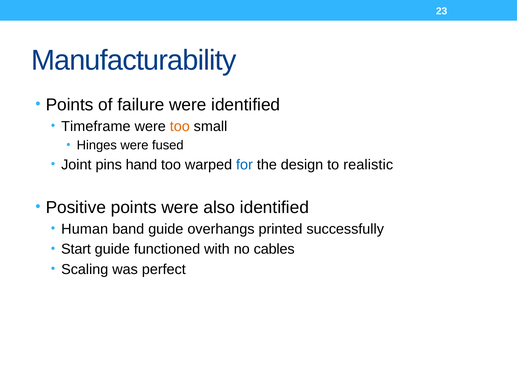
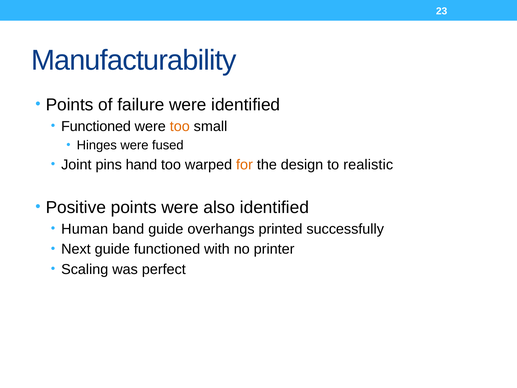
Timeframe: Timeframe -> Functioned (96, 126)
for colour: blue -> orange (244, 164)
Start: Start -> Next (76, 249)
cables: cables -> printer (274, 249)
